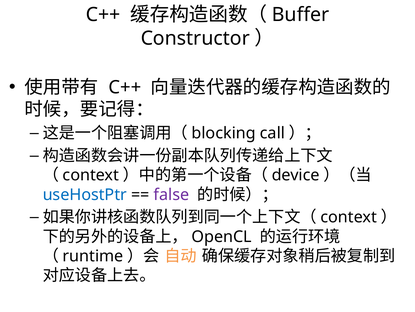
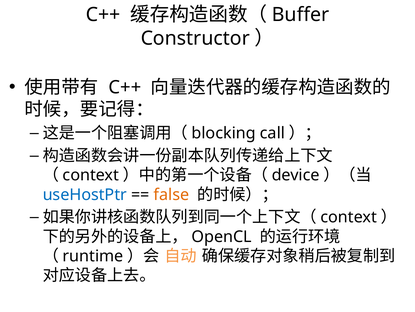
false colour: purple -> orange (171, 194)
